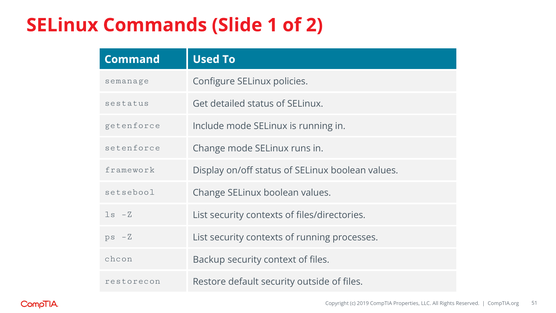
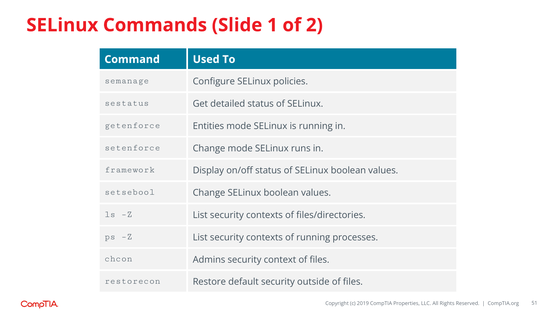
Include: Include -> Entities (208, 126)
Backup: Backup -> Admins (209, 259)
